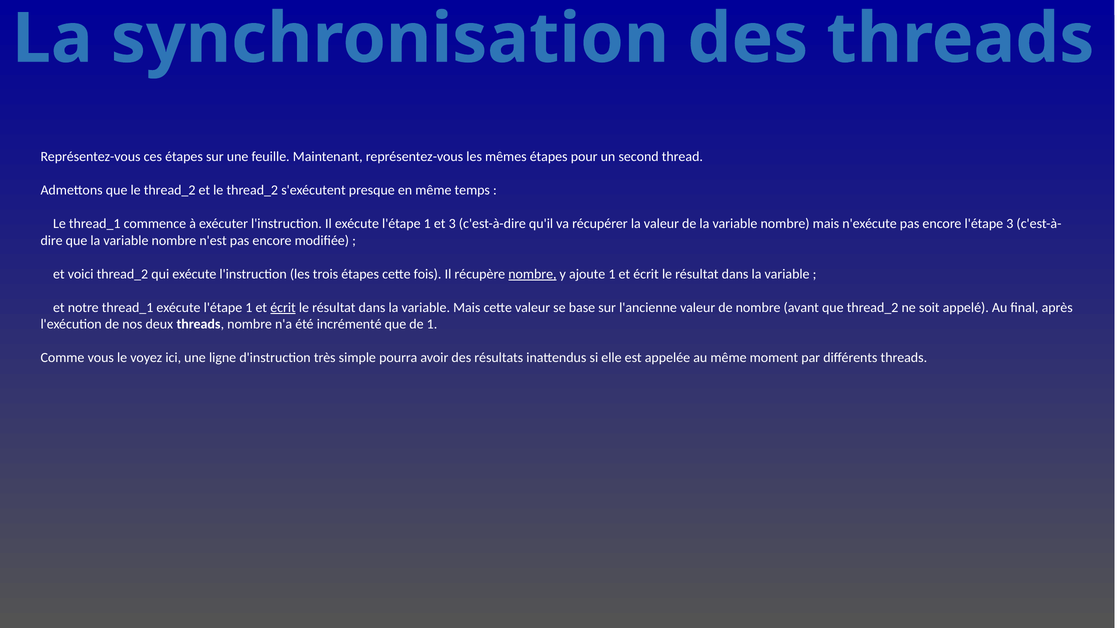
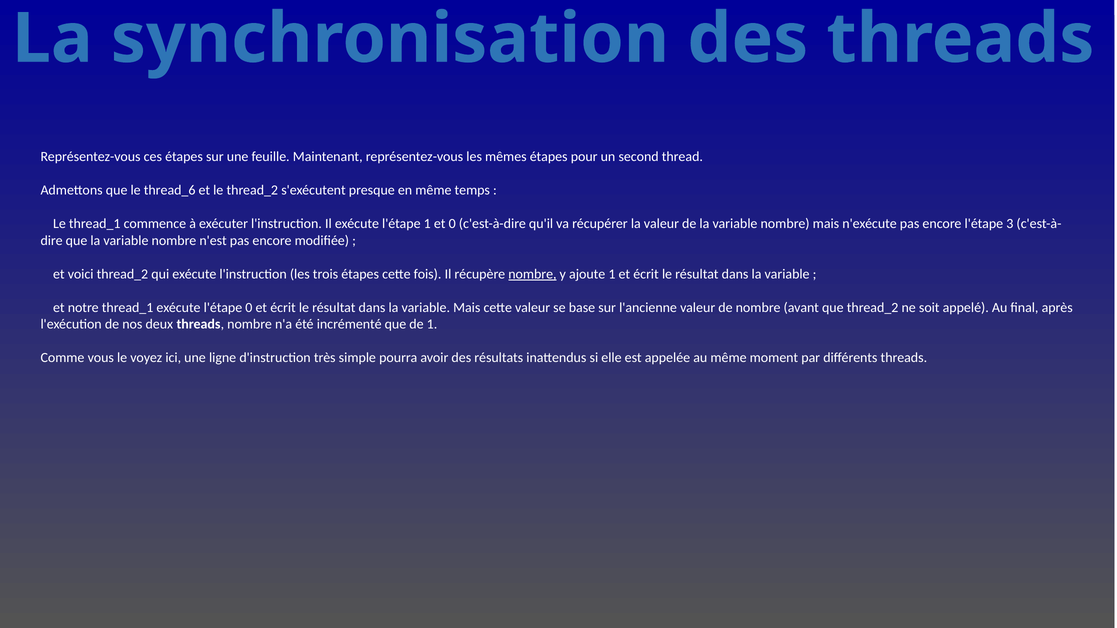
que le thread_2: thread_2 -> thread_6 (170, 190)
et 3: 3 -> 0 (452, 224)
thread_1 exécute l'étape 1: 1 -> 0 (249, 308)
écrit underline: present -> none (283, 308)
